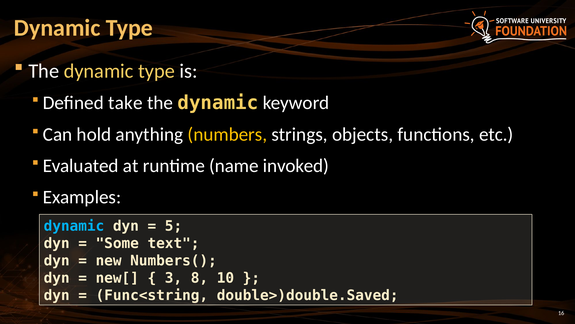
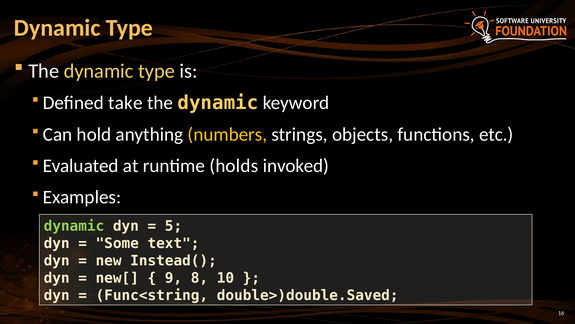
name: name -> holds (234, 166)
dynamic colour: light blue -> light green (74, 226)
Numbers(: Numbers( -> Instead( (174, 260)
3: 3 -> 9 (173, 278)
